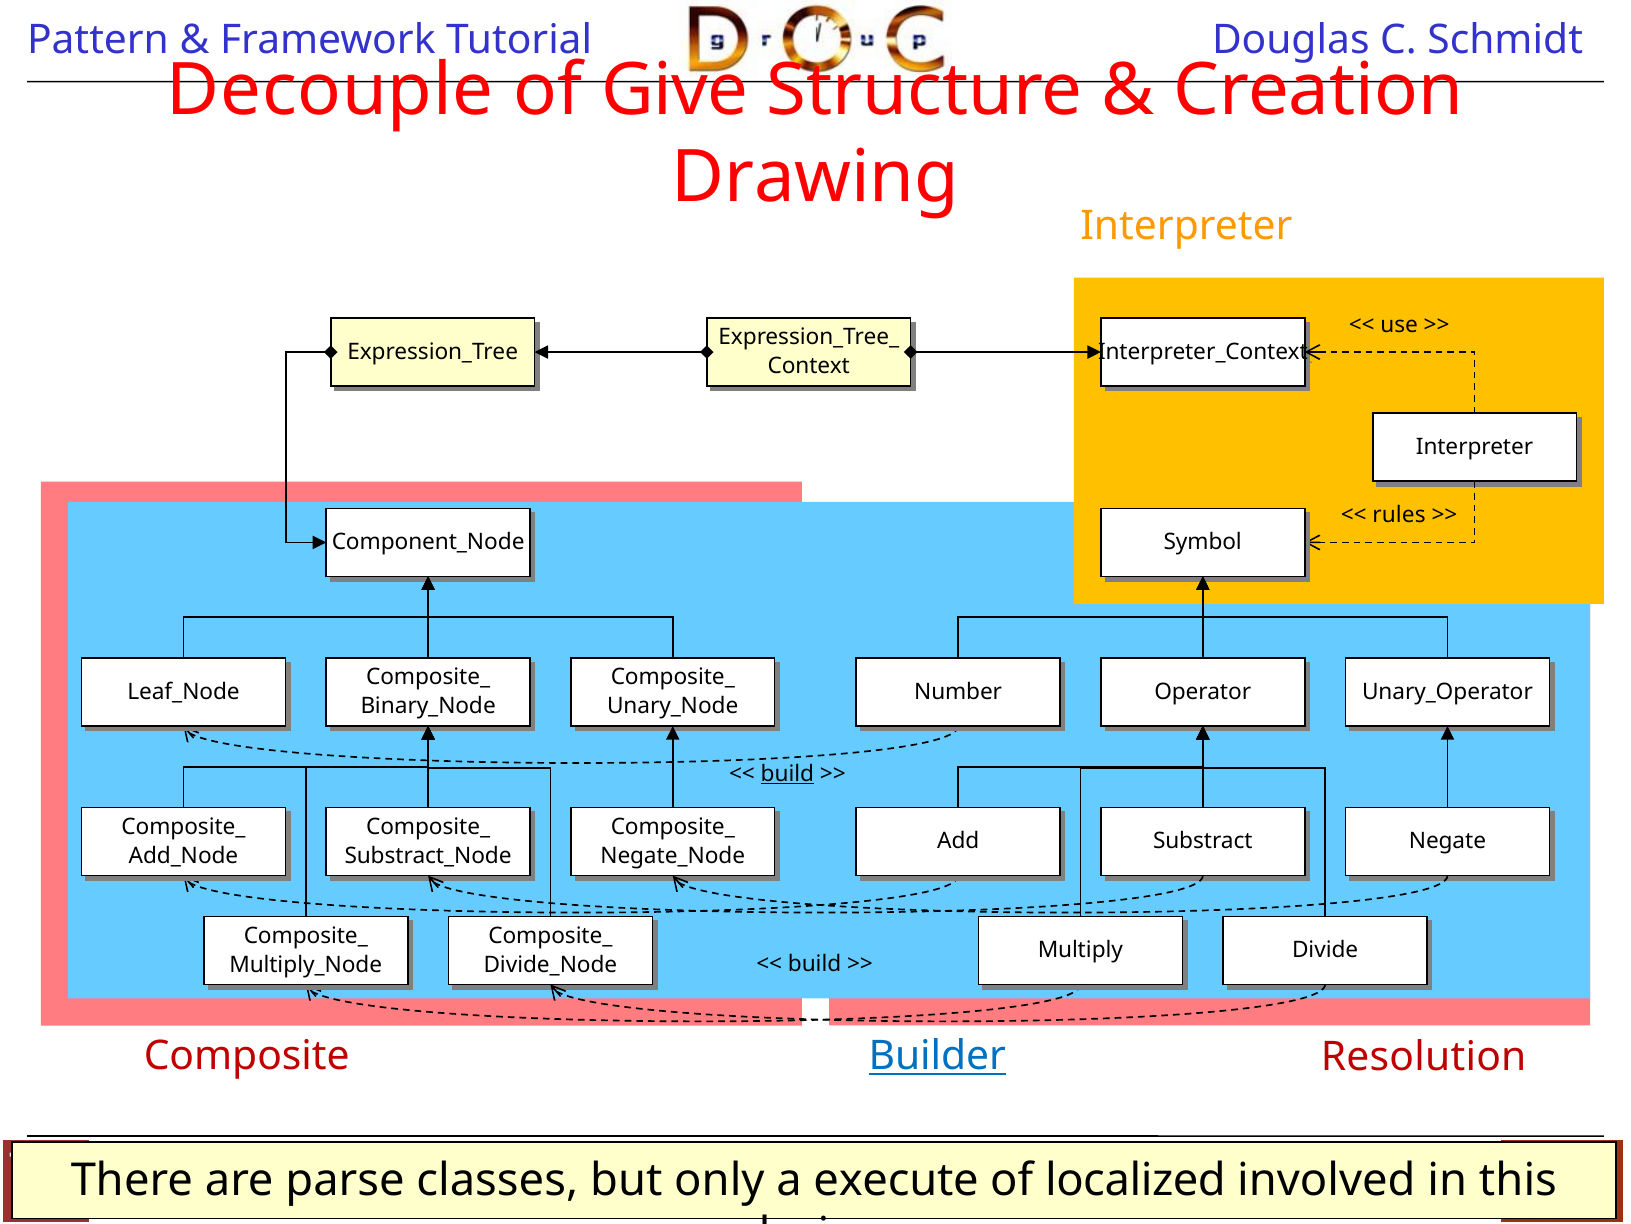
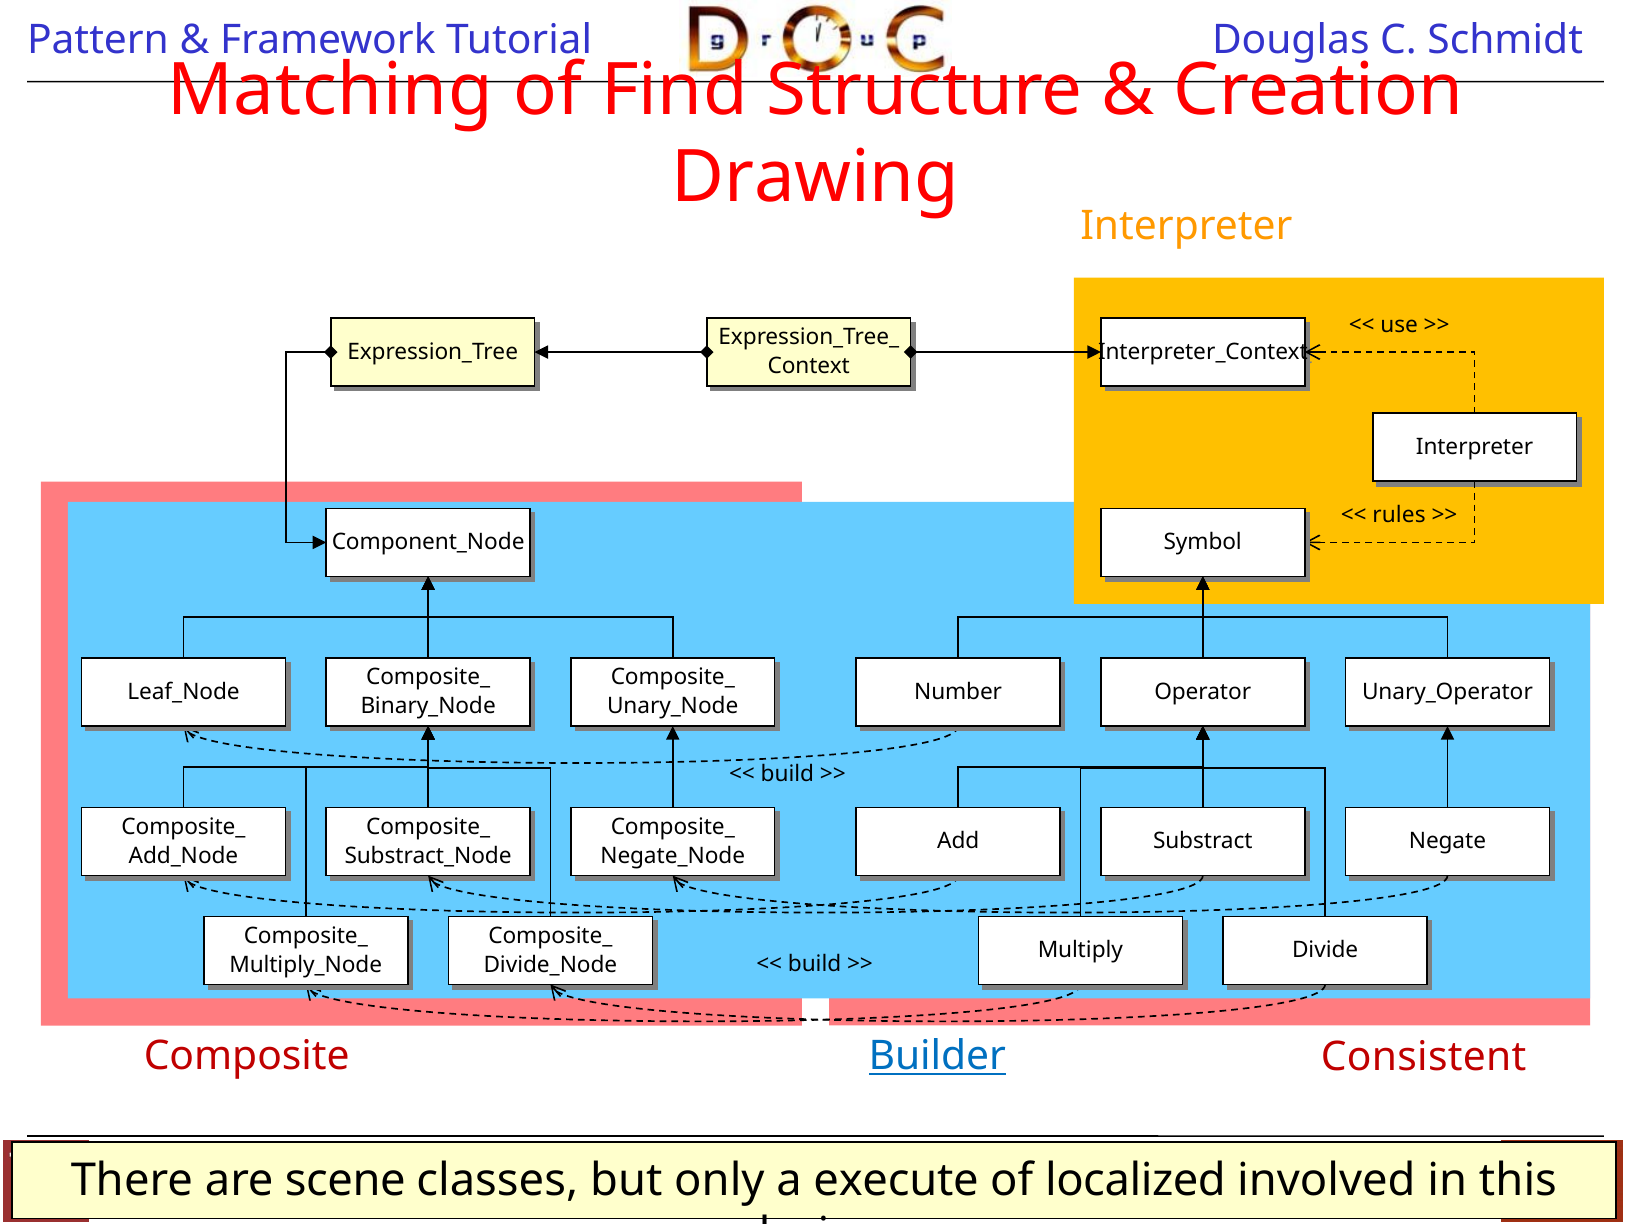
Decouple: Decouple -> Matching (330, 91)
Give: Give -> Find (674, 91)
build underline: present -> none (787, 773)
Resolution: Resolution -> Consistent (1424, 1056)
parse: parse -> scene (345, 1179)
